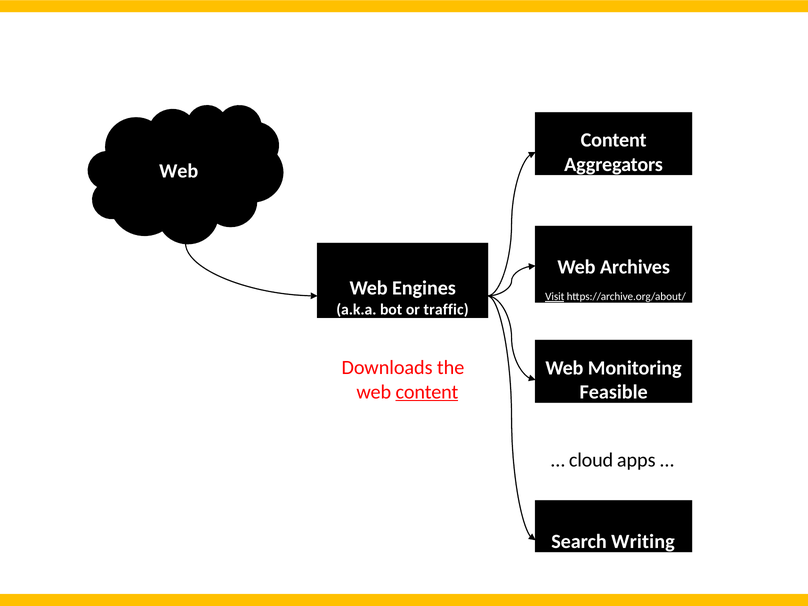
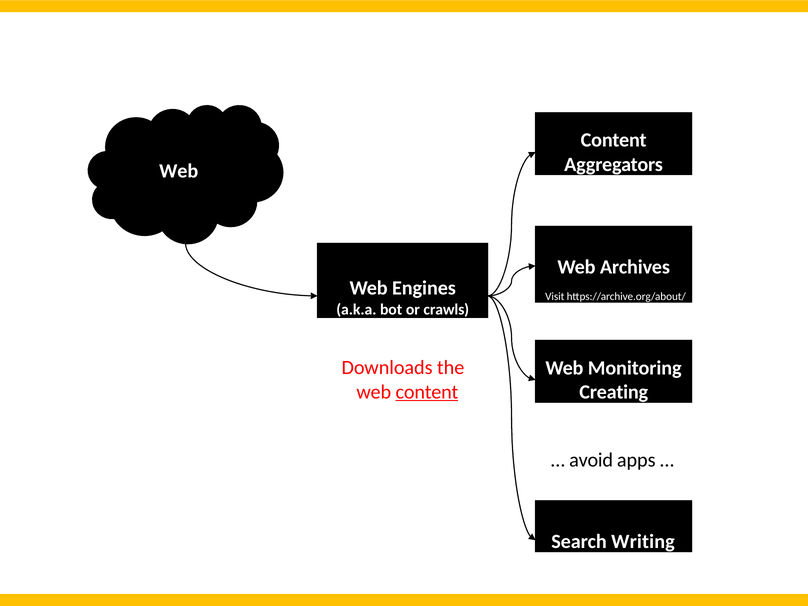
Visit underline: present -> none (555, 297)
traffic: traffic -> crawls (446, 310)
Feasible: Feasible -> Creating (614, 392)
cloud: cloud -> avoid (591, 460)
